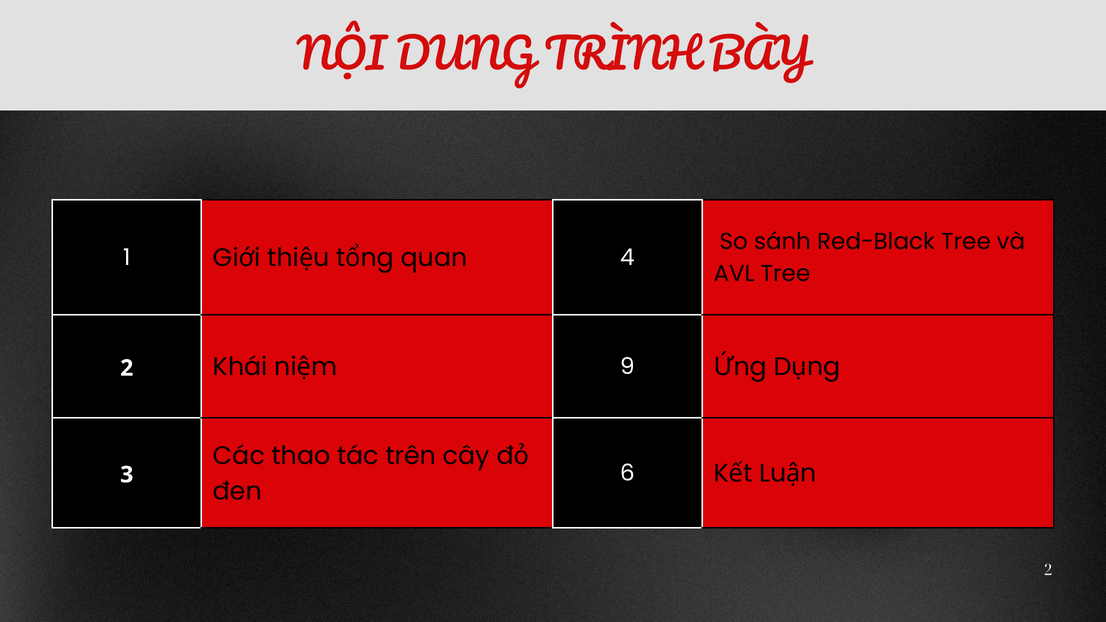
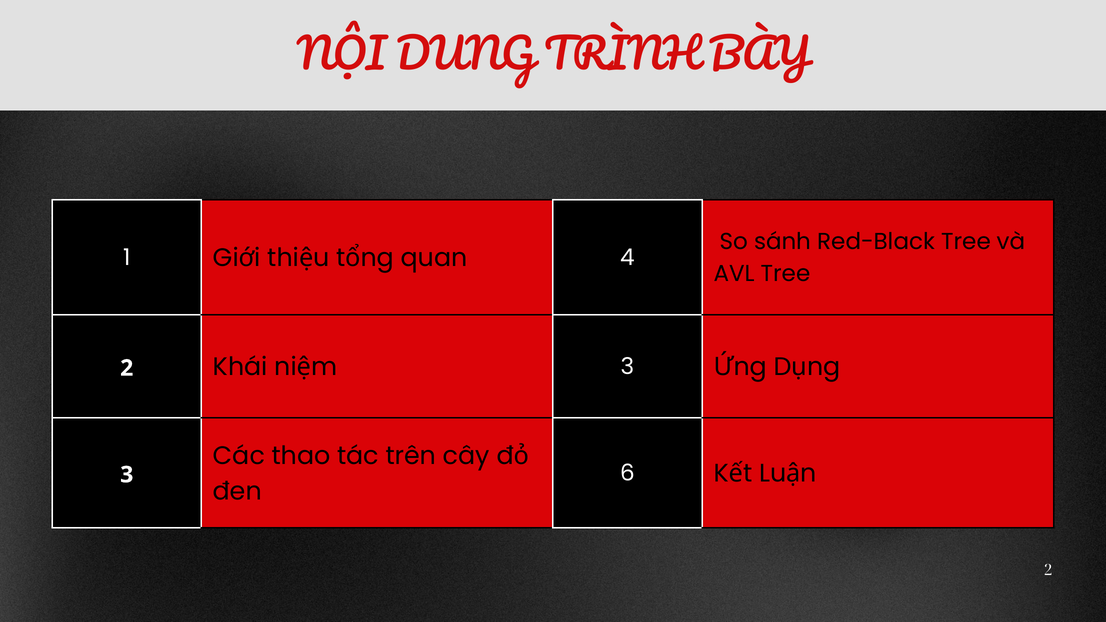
9: 9 -> 3 (627, 367)
